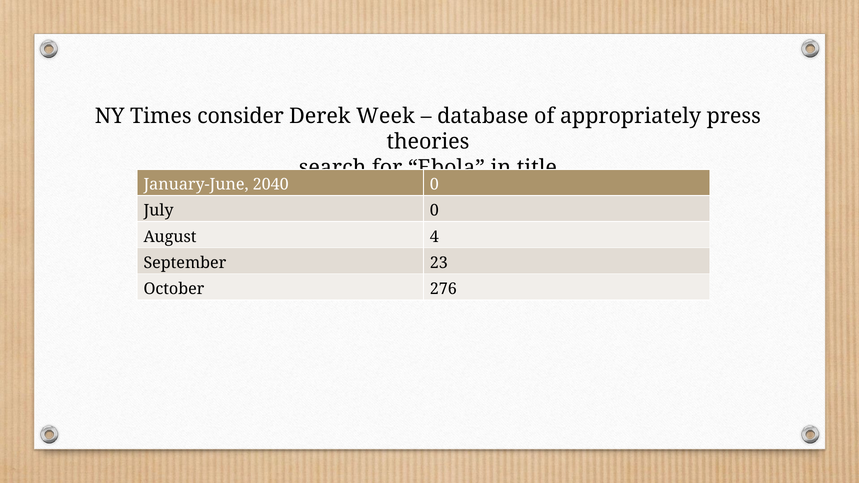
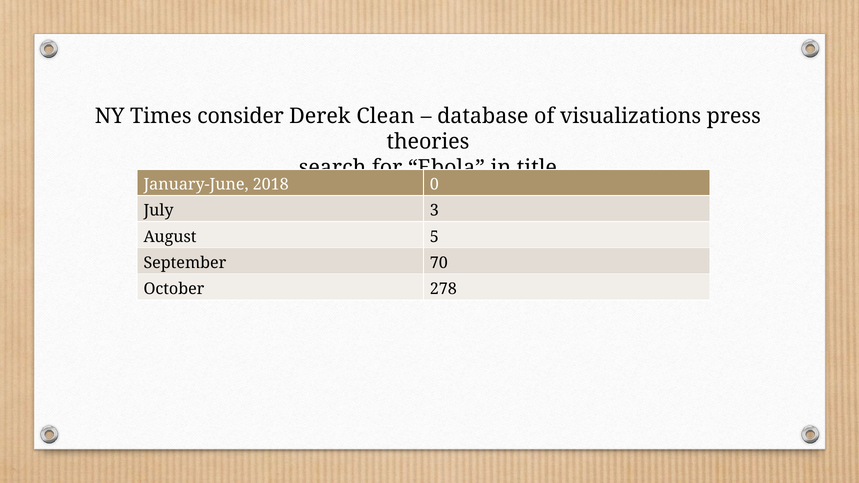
Week: Week -> Clean (386, 116)
appropriately: appropriately -> visualizations (631, 116)
2040: 2040 -> 2018 (271, 185)
July 0: 0 -> 3 (434, 211)
4: 4 -> 5 (434, 237)
23: 23 -> 70 (439, 263)
276: 276 -> 278 (443, 289)
